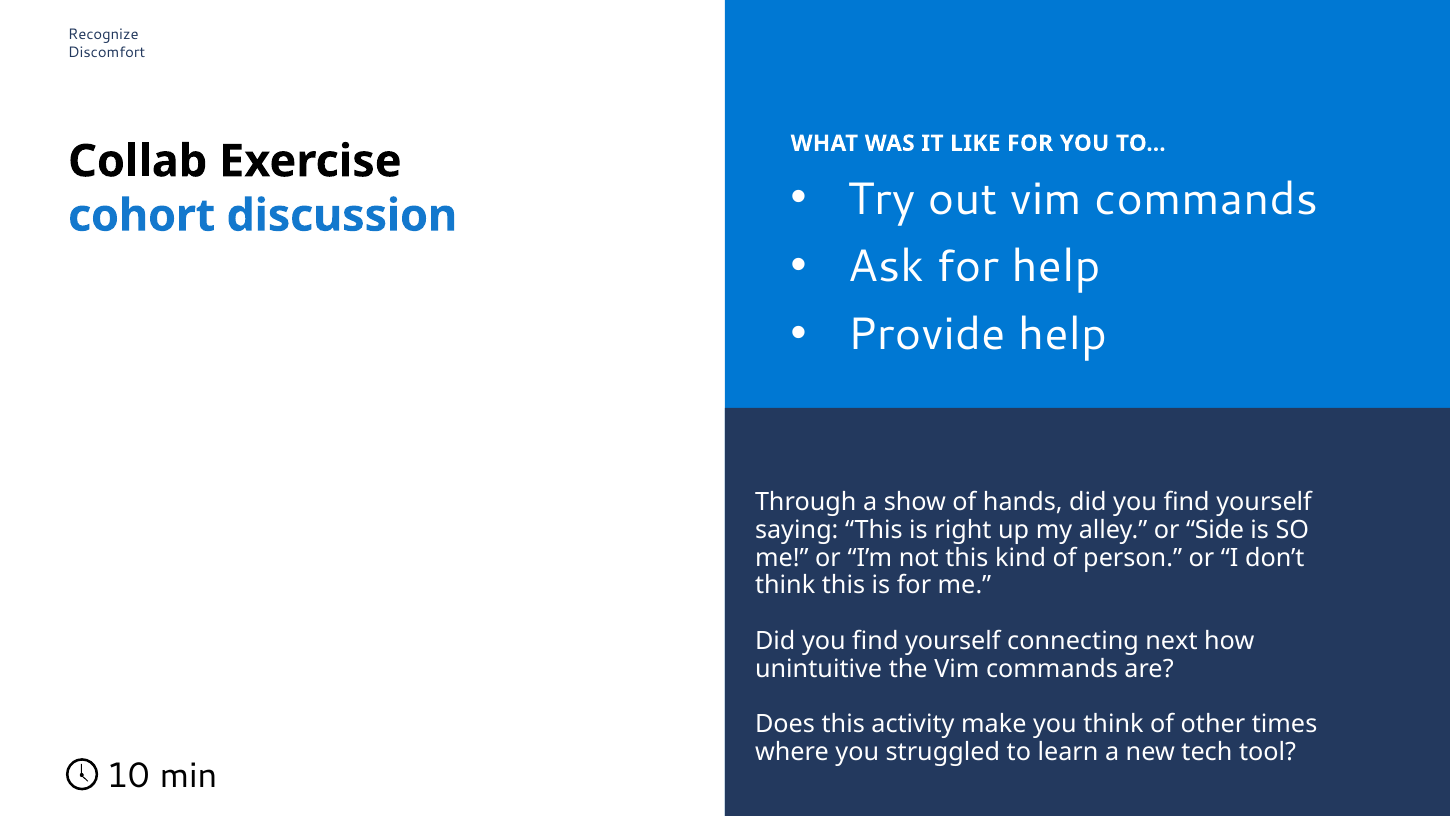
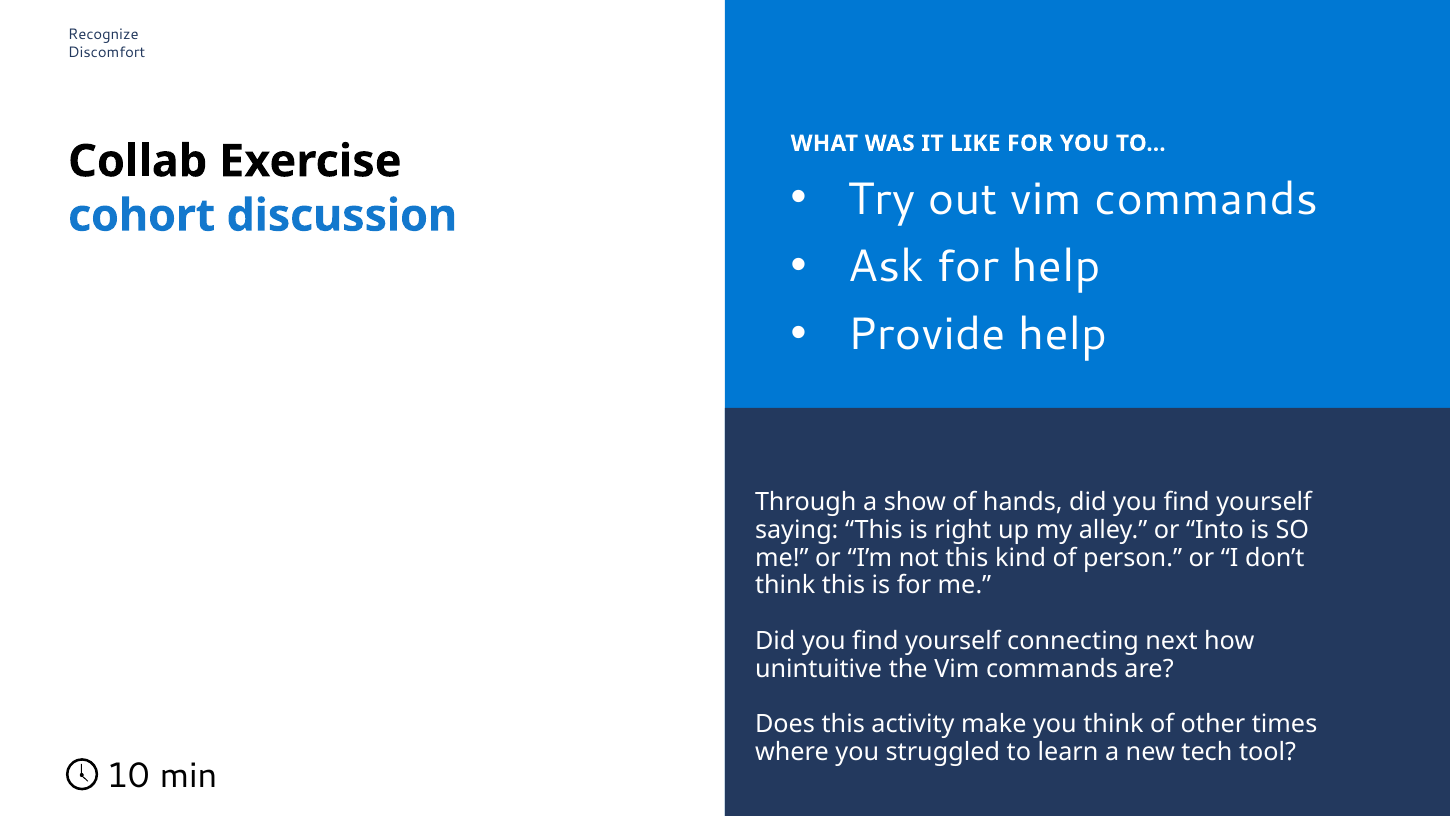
Side: Side -> Into (1215, 530)
